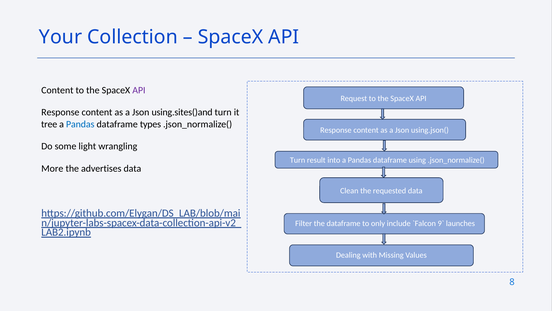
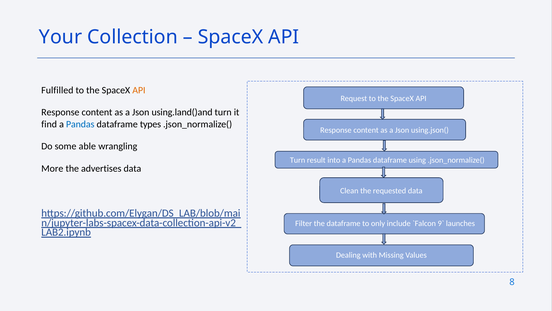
Content: Content -> Fulfilled (57, 90)
API colour: purple -> orange (139, 90)
using.sites()and: using.sites()and -> using.land()and (182, 112)
tree: tree -> find (49, 124)
light: light -> able (87, 146)
